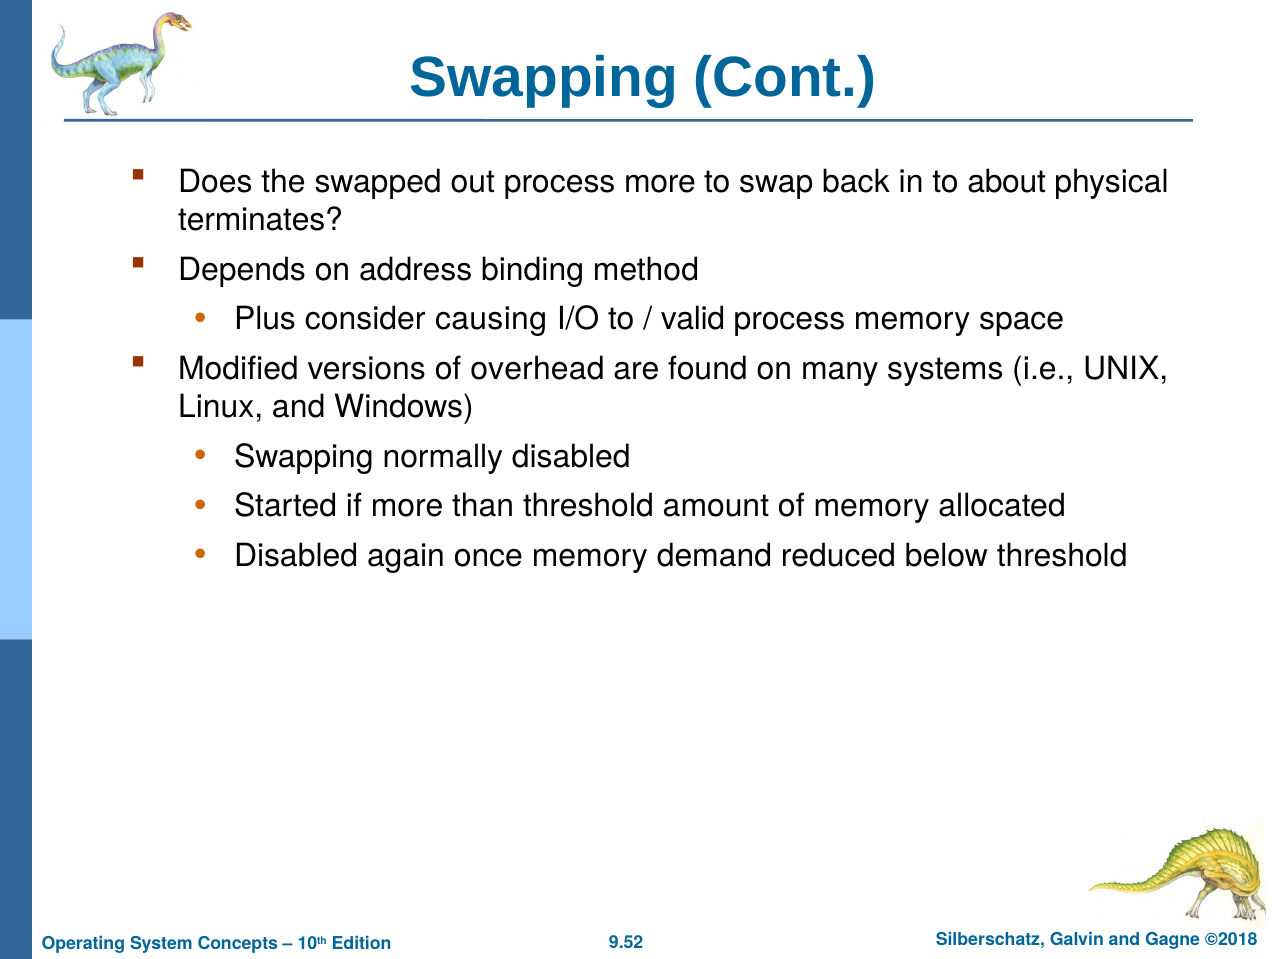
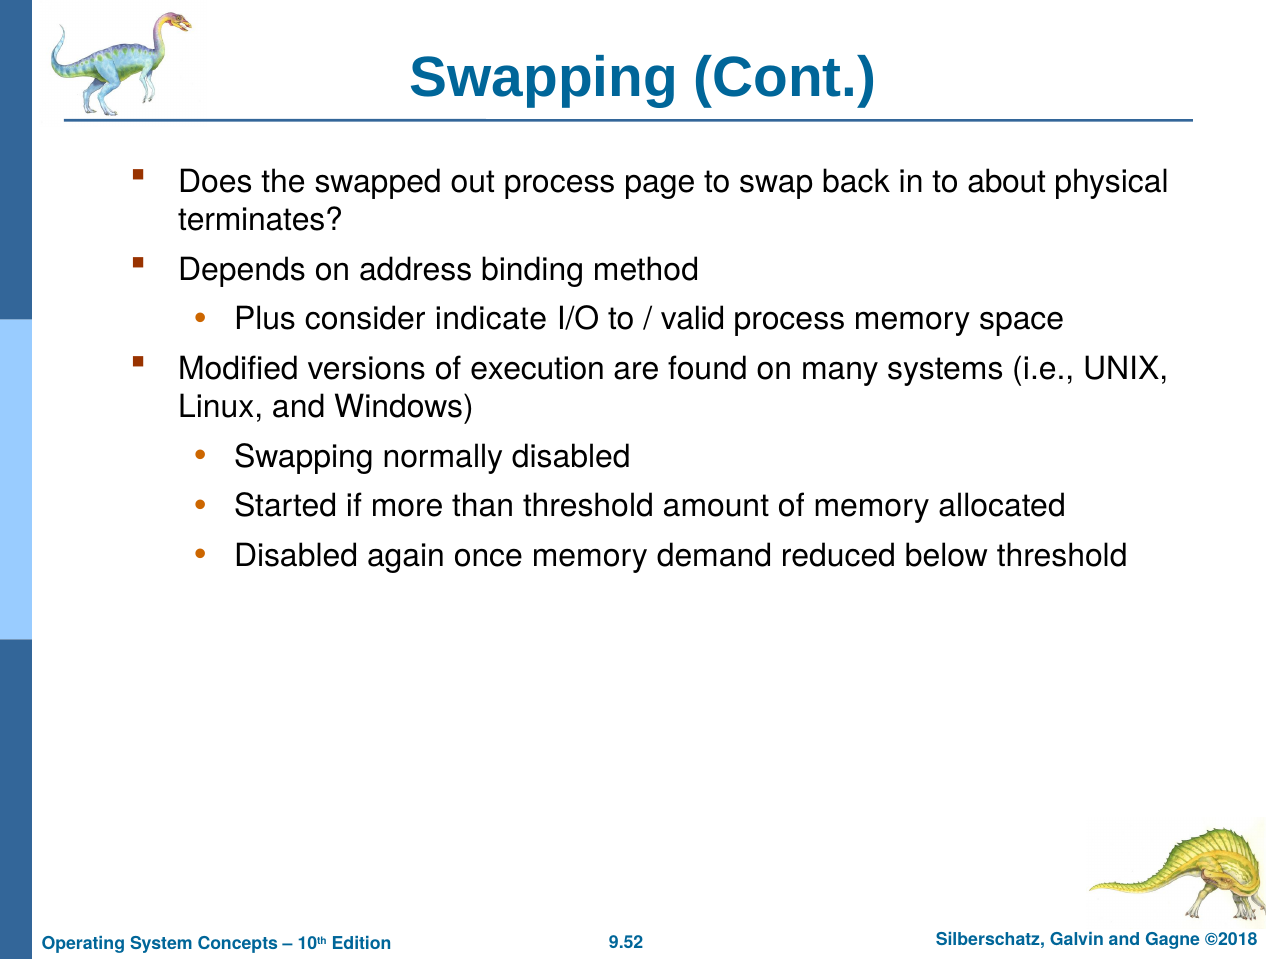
process more: more -> page (660, 182)
causing: causing -> indicate (491, 319)
overhead: overhead -> execution (538, 369)
